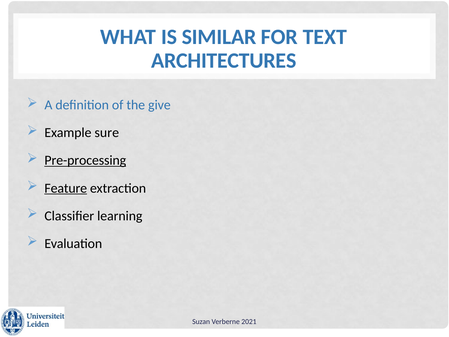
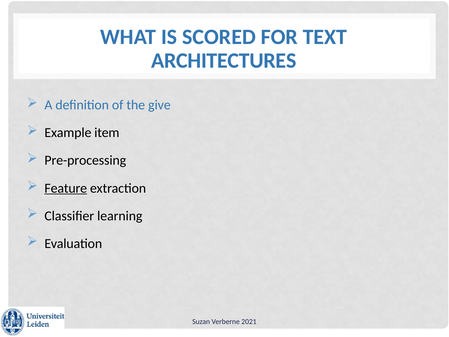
SIMILAR: SIMILAR -> SCORED (219, 37)
sure: sure -> item (107, 133)
Pre-processing underline: present -> none (85, 160)
